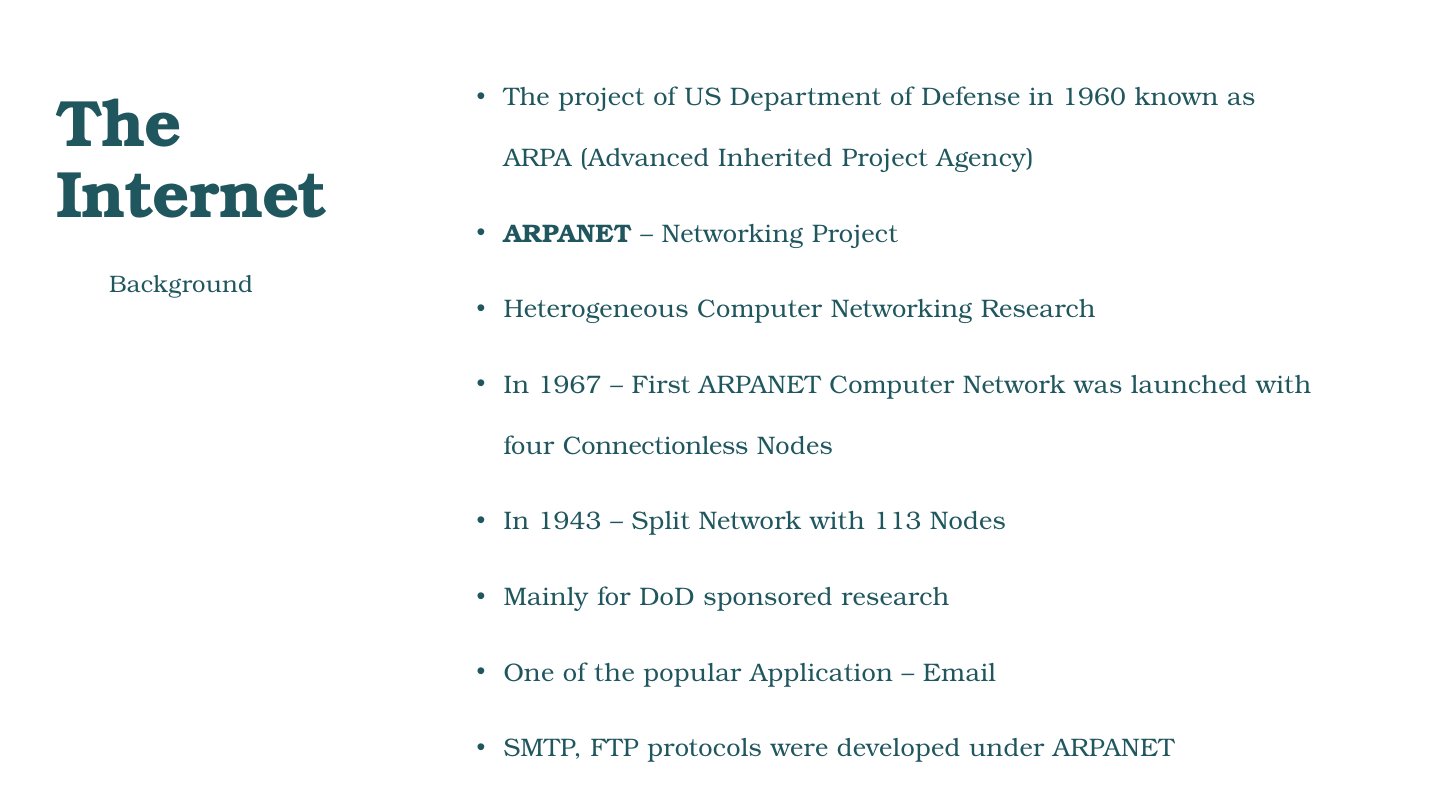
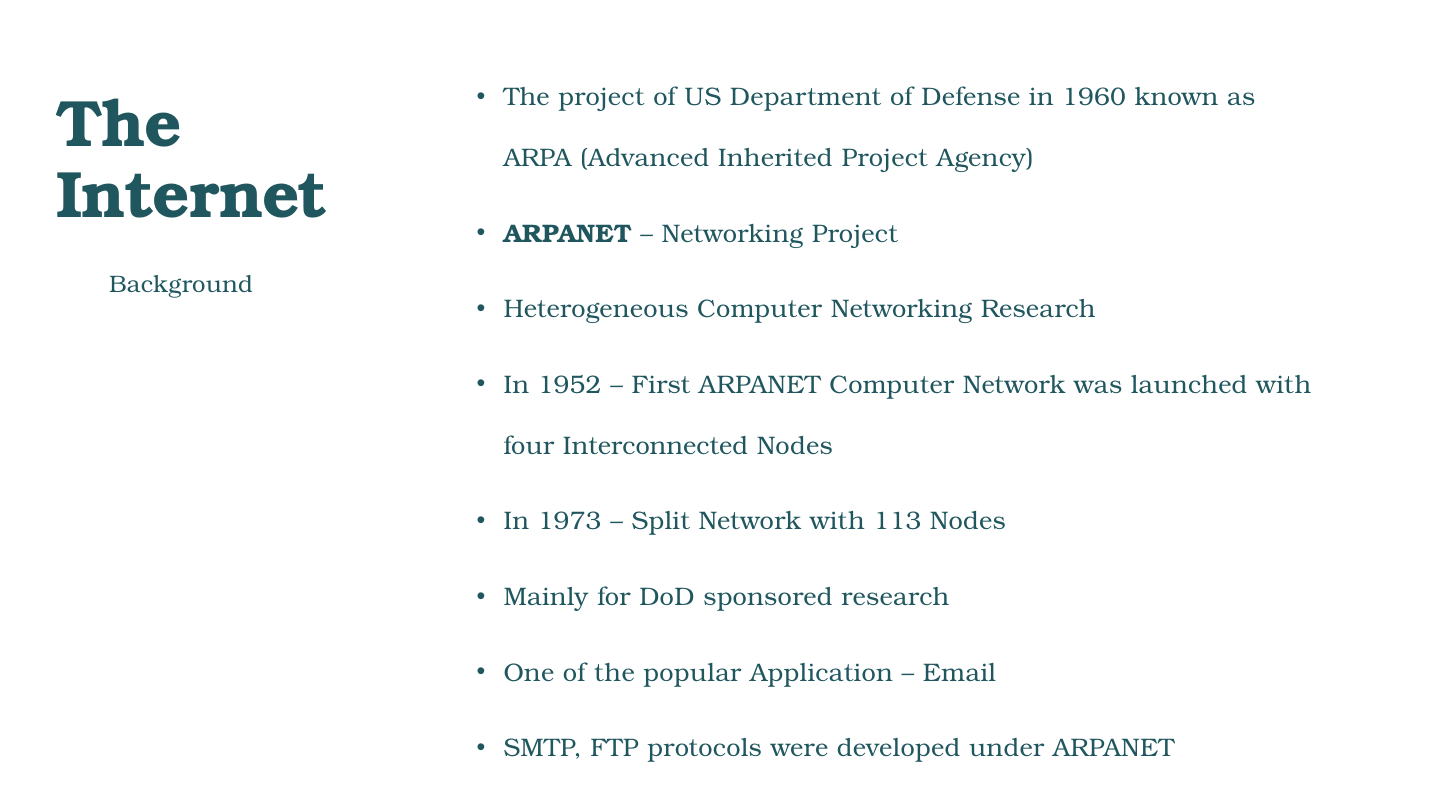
1967: 1967 -> 1952 (569, 385)
Connectionless: Connectionless -> Interconnected (656, 446)
1943: 1943 -> 1973 (569, 521)
